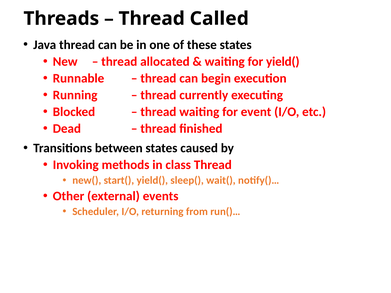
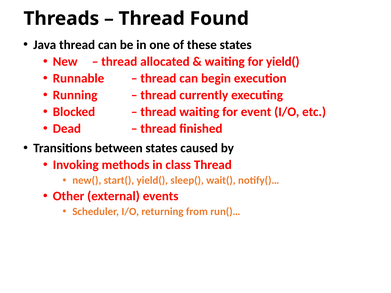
Called: Called -> Found (219, 19)
